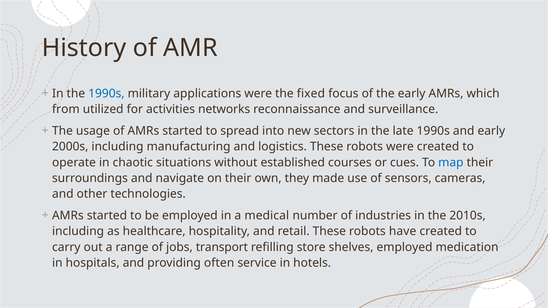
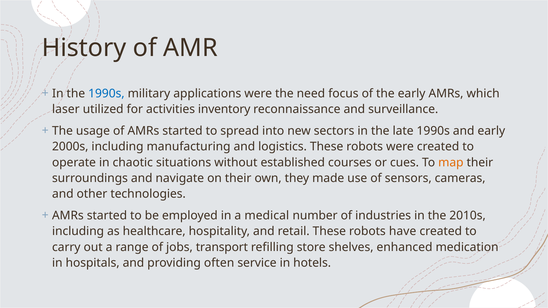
fixed: fixed -> need (311, 94)
from: from -> laser (66, 109)
networks: networks -> inventory (224, 109)
map colour: blue -> orange (451, 163)
shelves employed: employed -> enhanced (405, 247)
